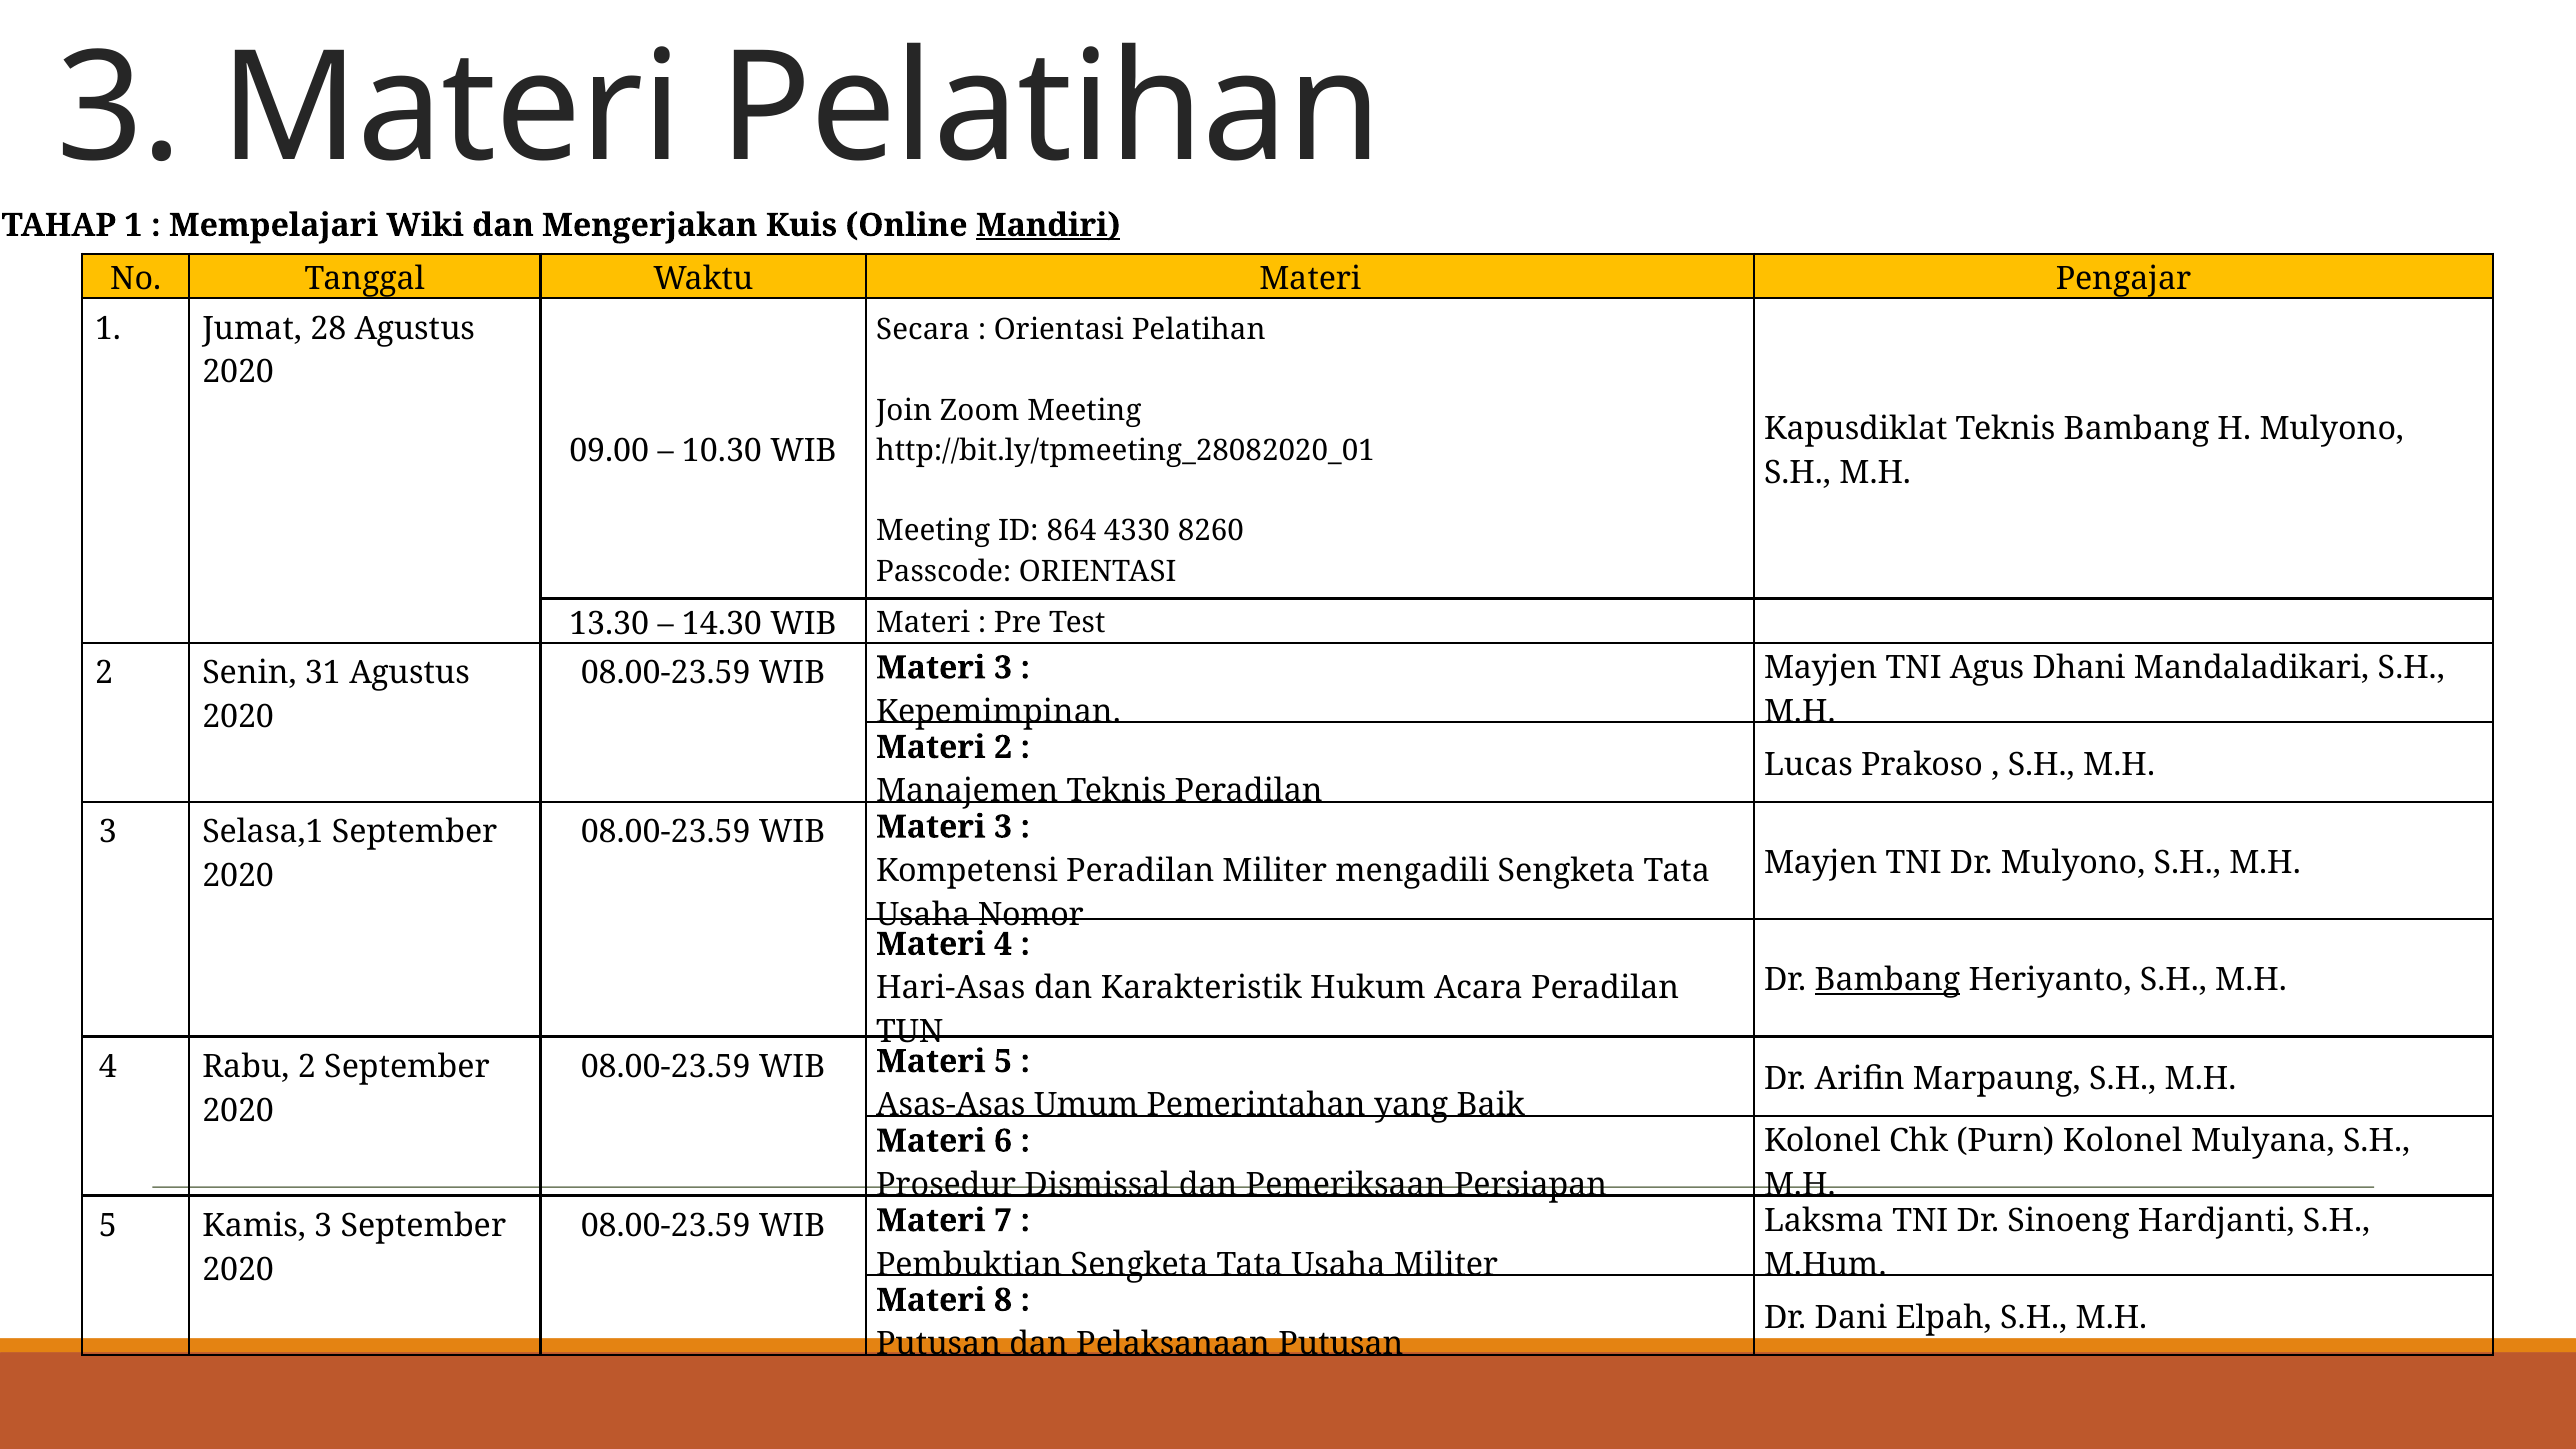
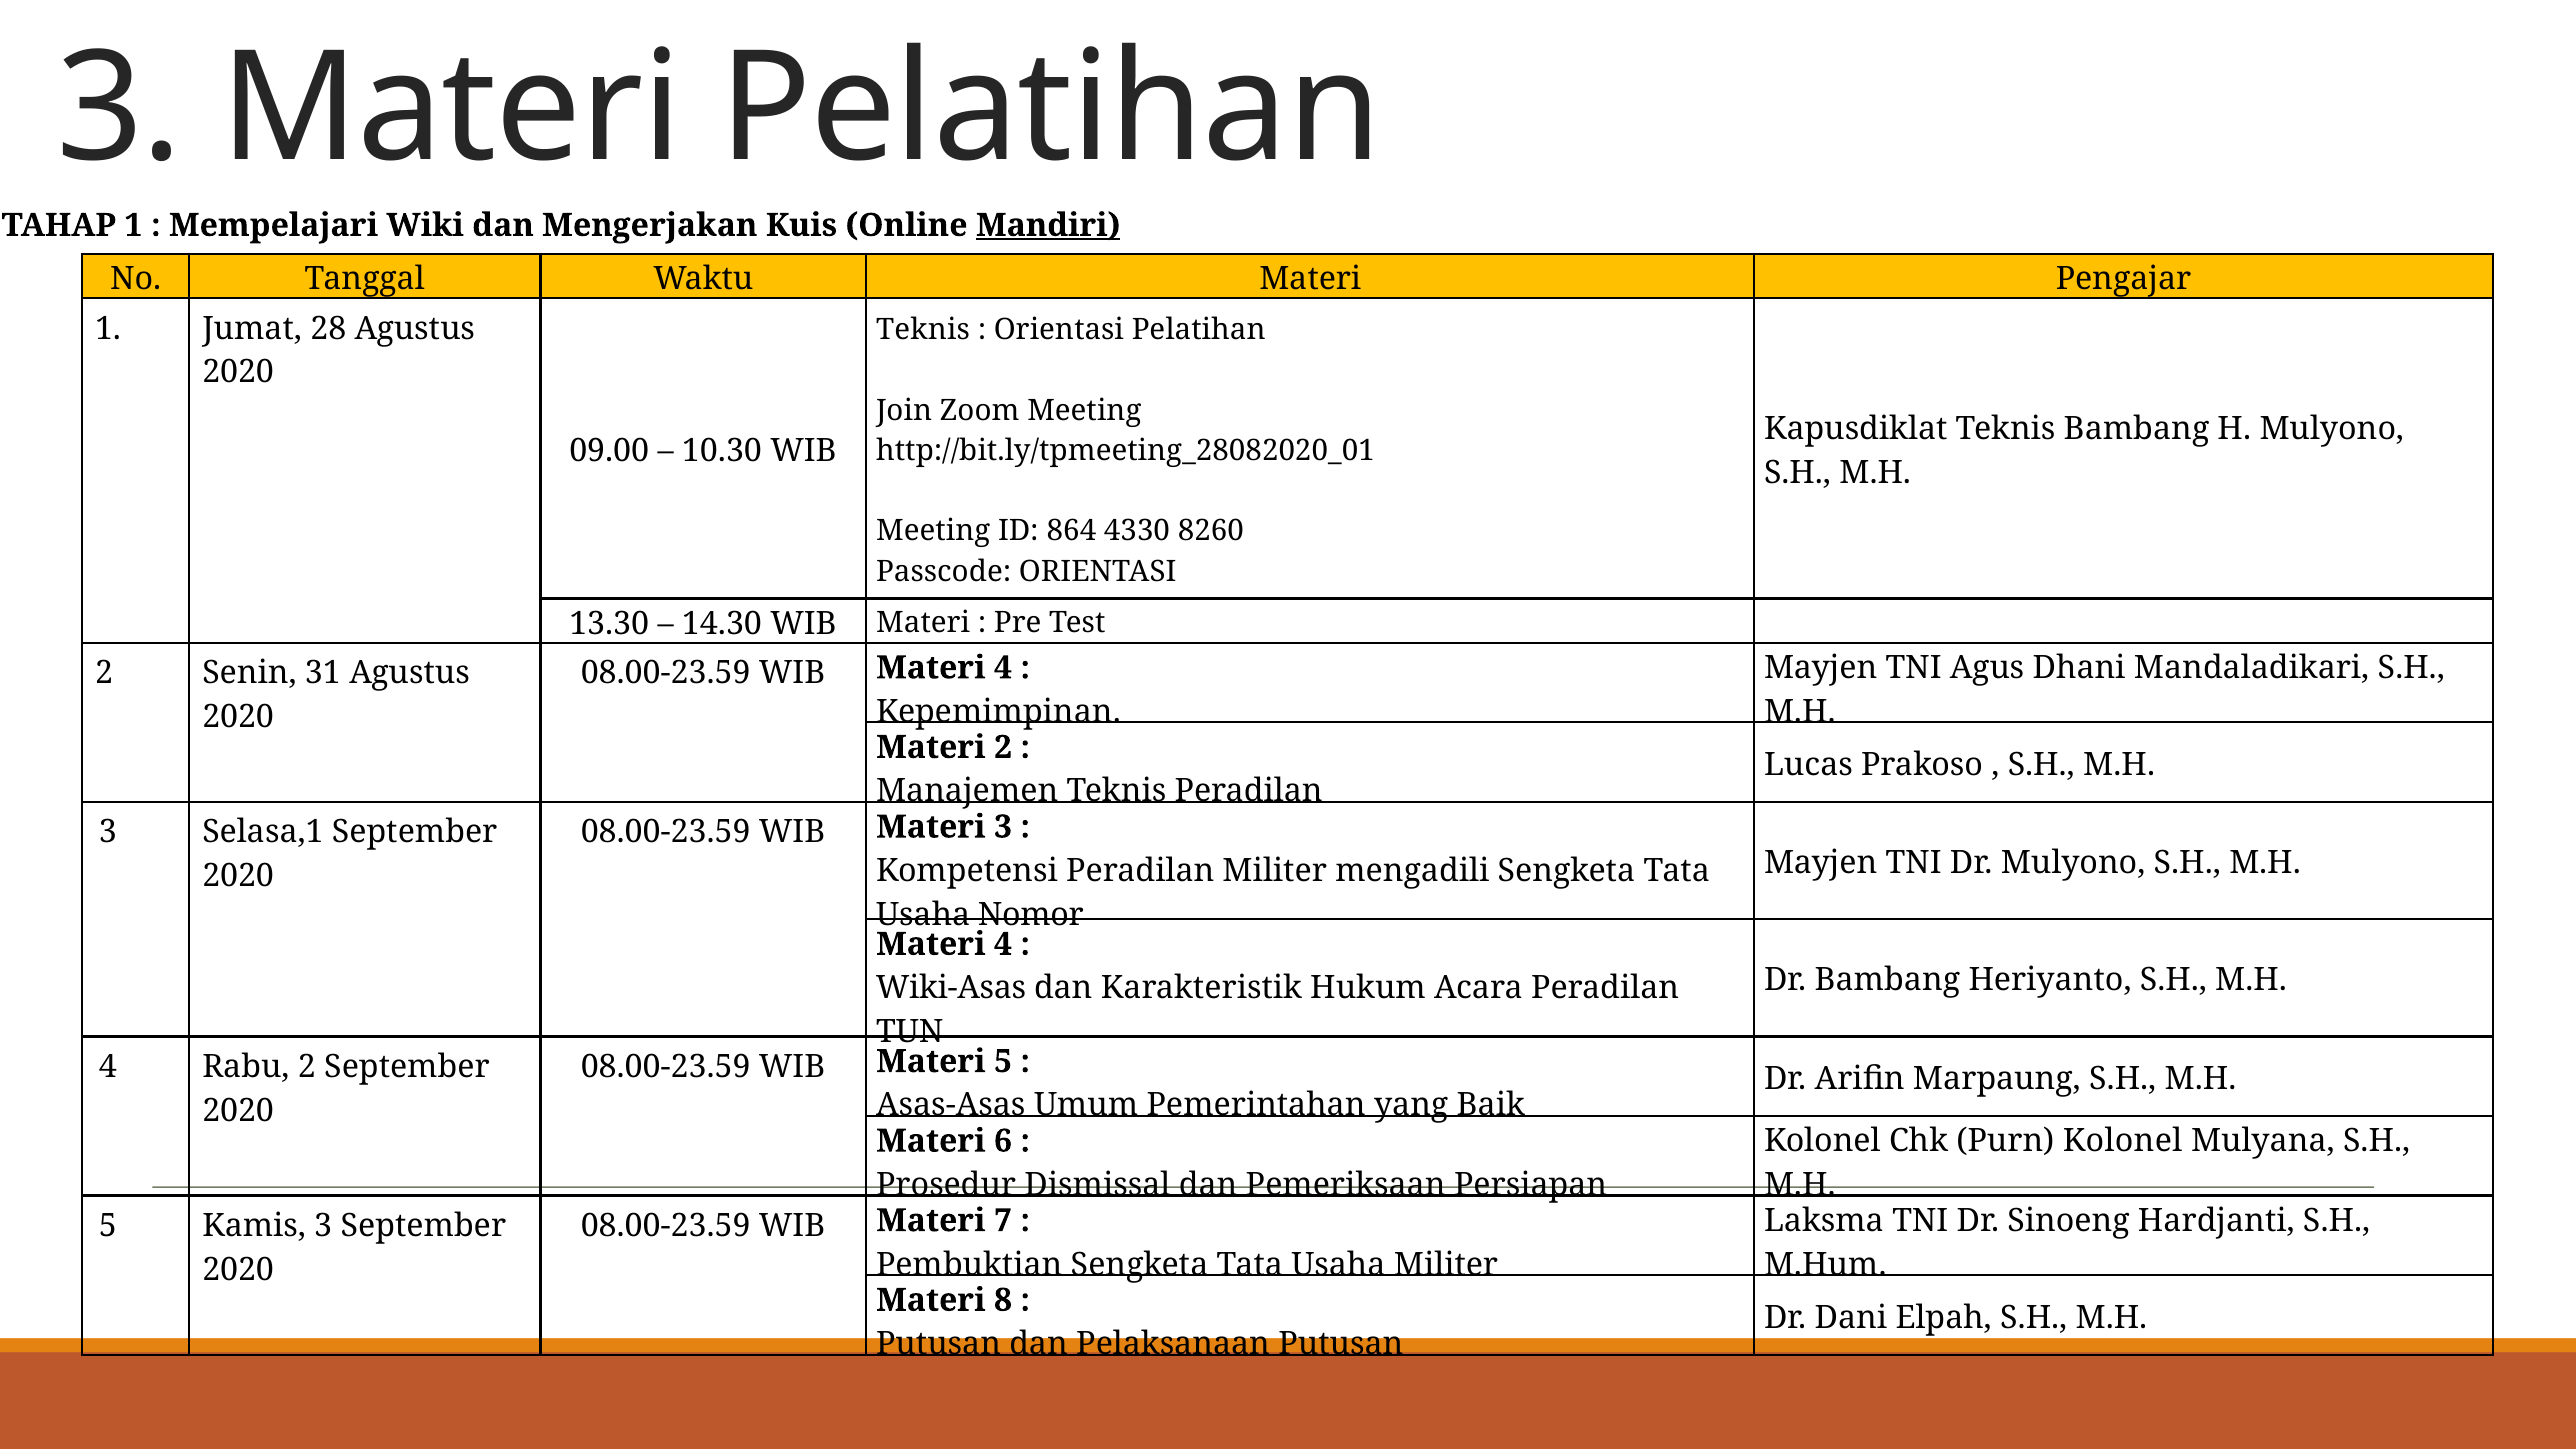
Secara: Secara -> Teknis (923, 330)
3: 3 -> 4 (1003, 668)
Bambang underline: present -> none (1887, 980)
Hari-Asas: Hari-Asas -> Wiki-Asas (951, 988)
